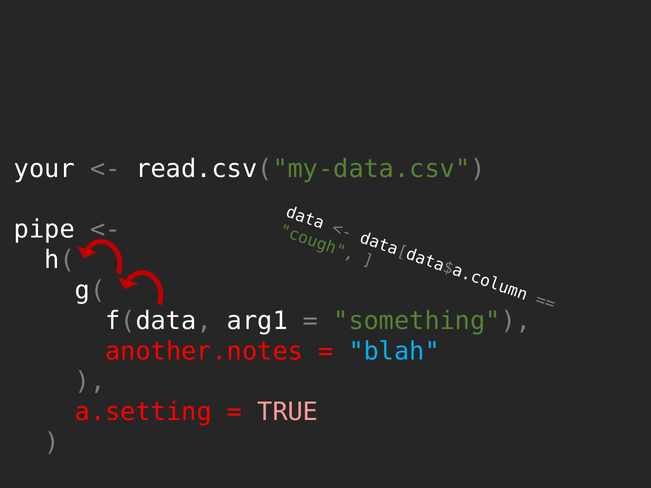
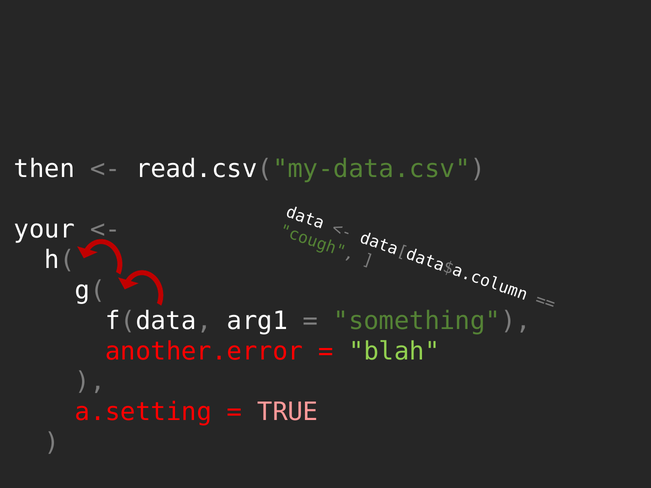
your: your -> then (44, 169)
pipe: pipe -> your (44, 230)
another.notes: another.notes -> another.error (204, 351)
blah colour: light blue -> light green (394, 351)
